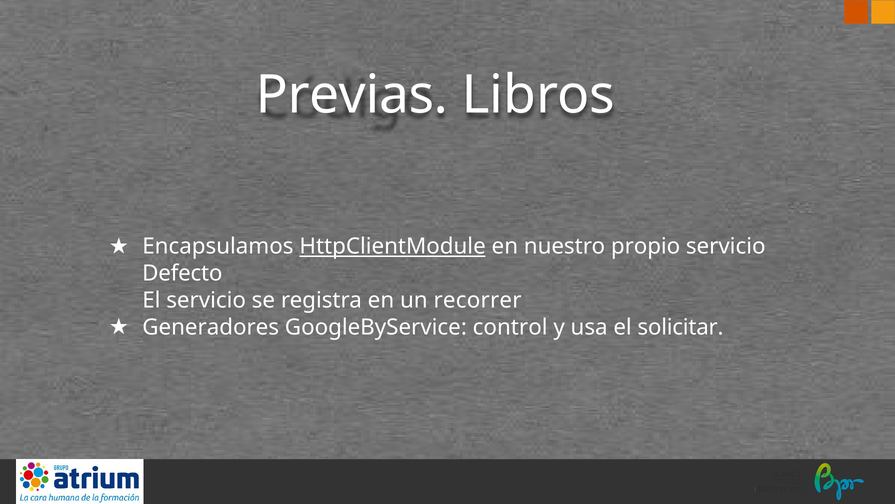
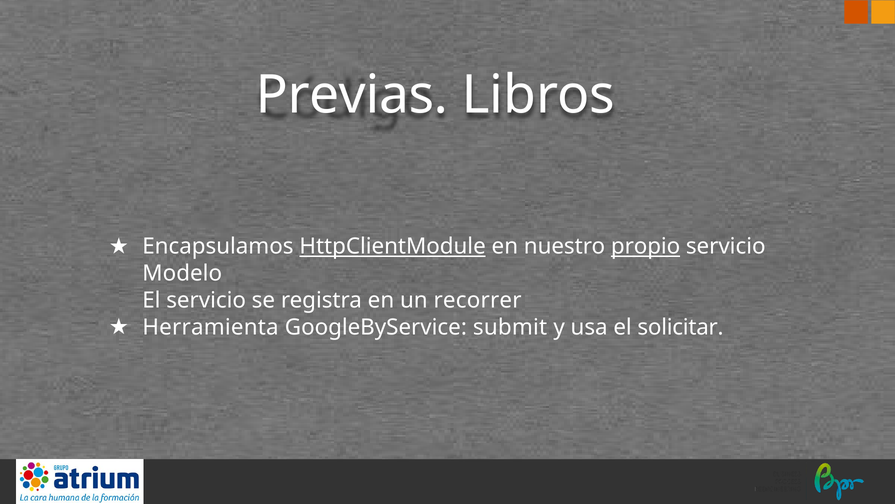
propio underline: none -> present (646, 246)
Defecto: Defecto -> Modelo (182, 273)
Generadores: Generadores -> Herramienta (211, 327)
control: control -> submit (510, 327)
